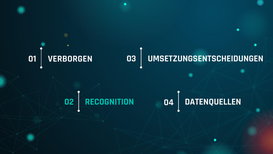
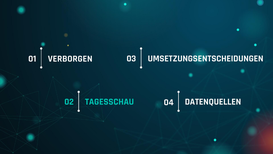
RECOGNITION: RECOGNITION -> TAGESSCHAU (109, 101)
